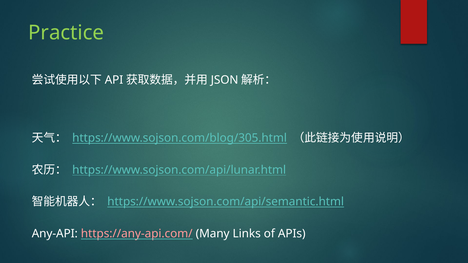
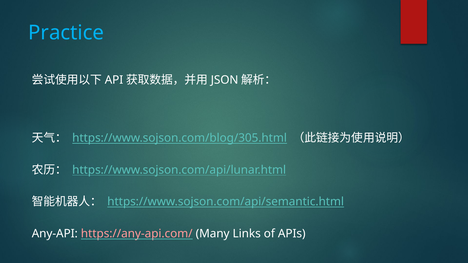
Practice colour: light green -> light blue (66, 33)
